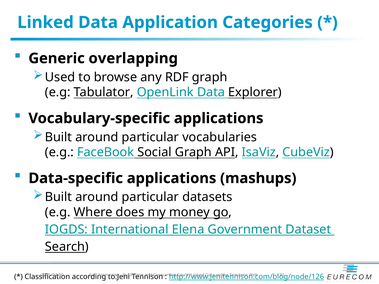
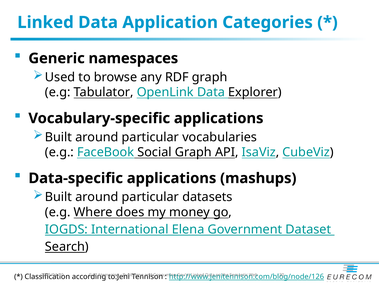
overlapping: overlapping -> namespaces (133, 58)
